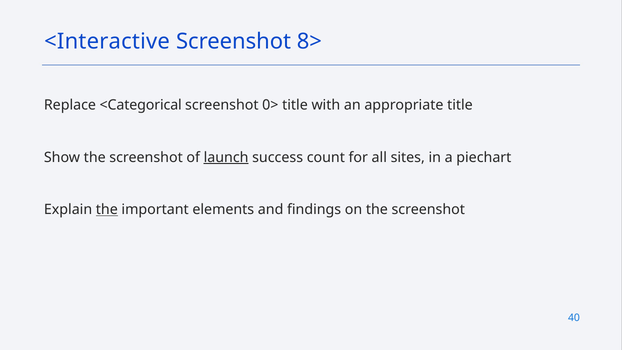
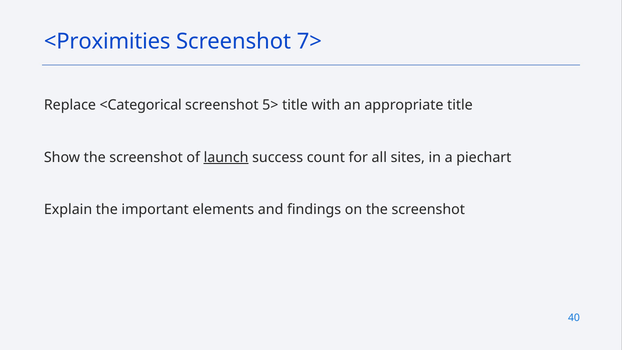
<Interactive: <Interactive -> <Proximities (107, 42)
8>: 8> -> 7> (309, 42)
0>: 0> -> 5> (270, 105)
the underline: present -> none (107, 210)
